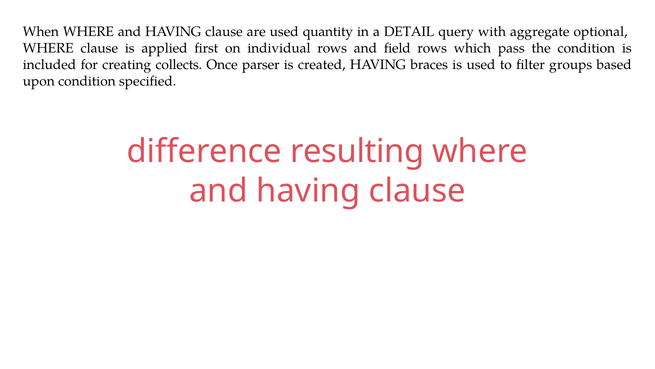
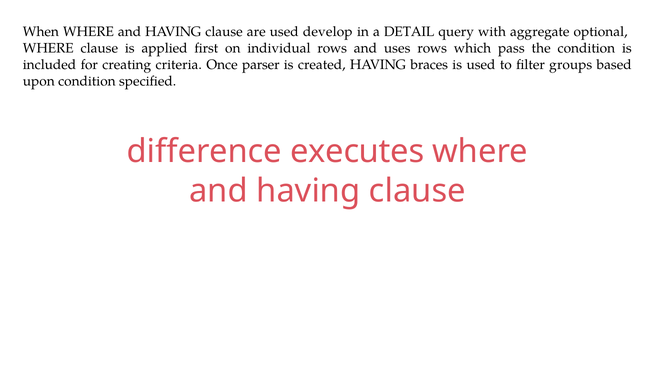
quantity: quantity -> develop (328, 32)
field: field -> uses (397, 48)
collects: collects -> criteria (179, 65)
resulting: resulting -> executes (357, 151)
